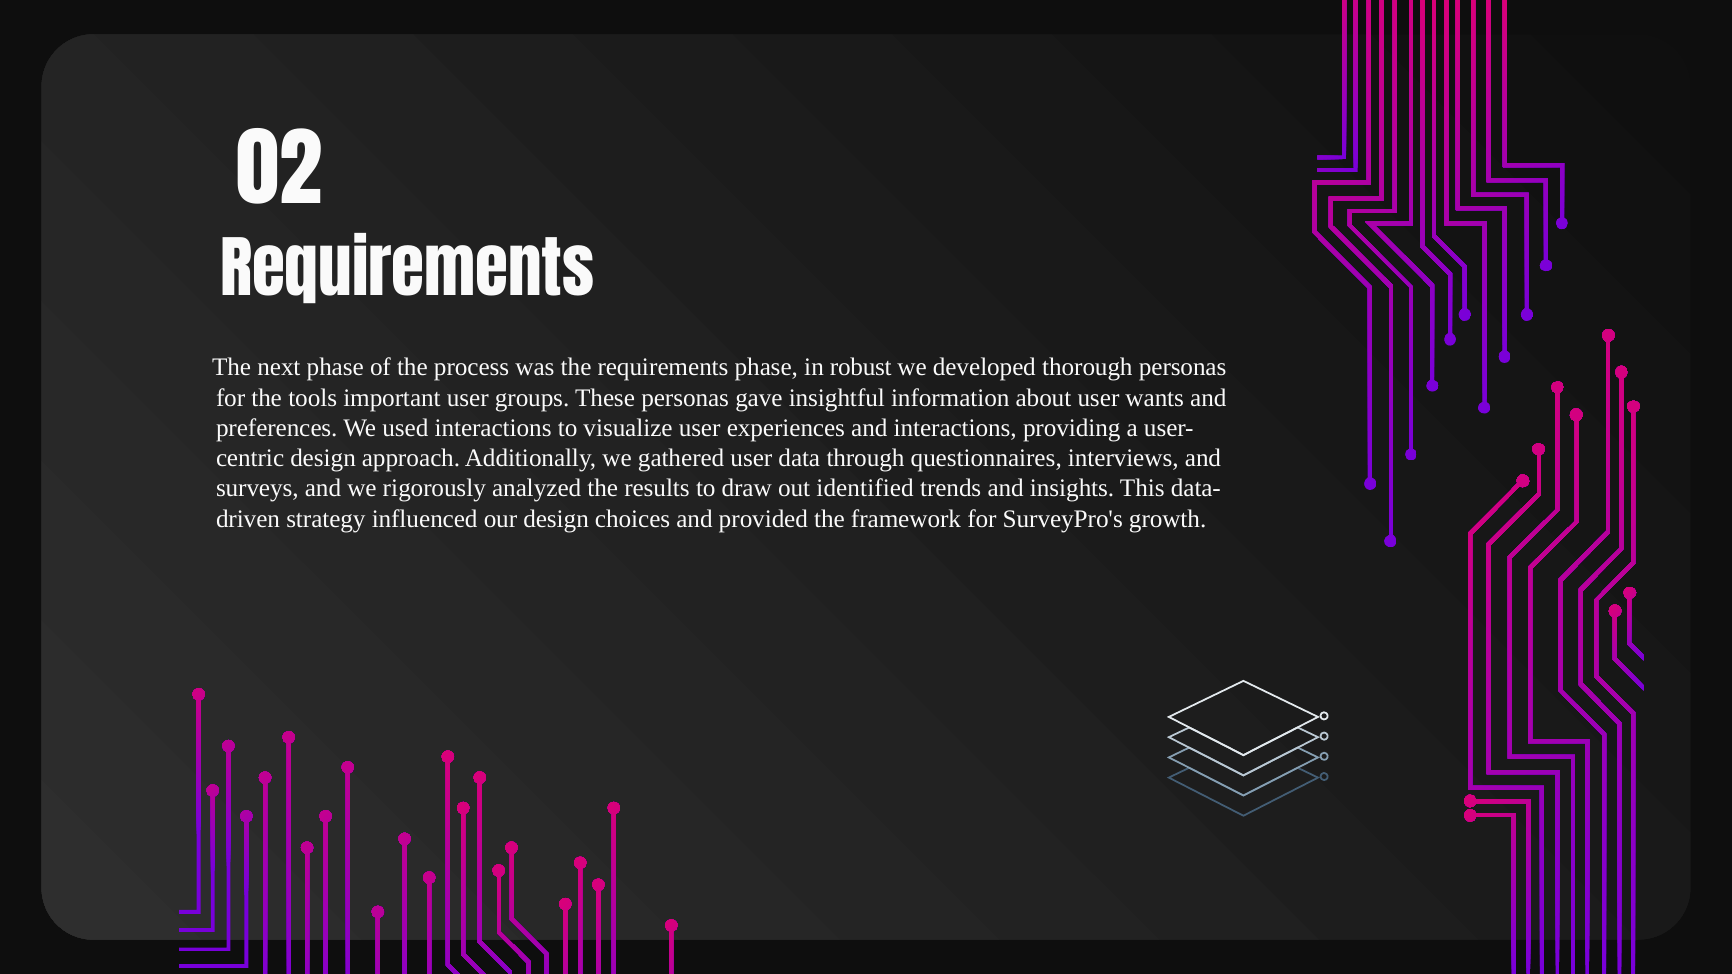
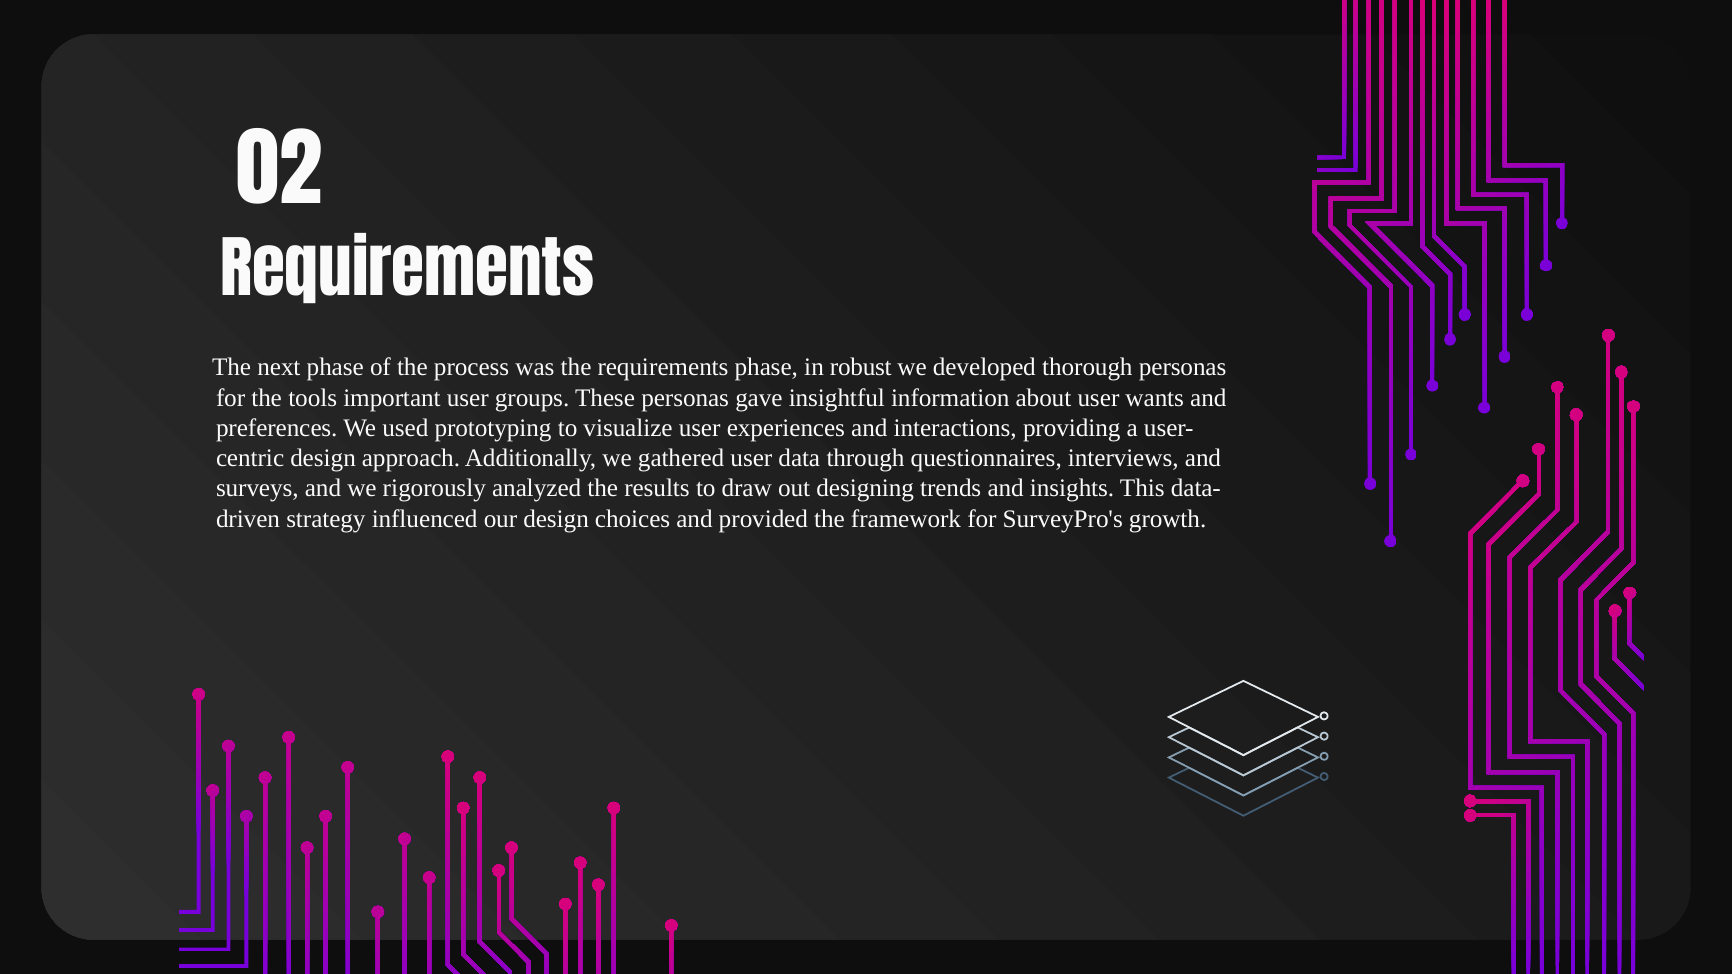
used interactions: interactions -> prototyping (493, 428)
identified: identified -> designing (865, 489)
